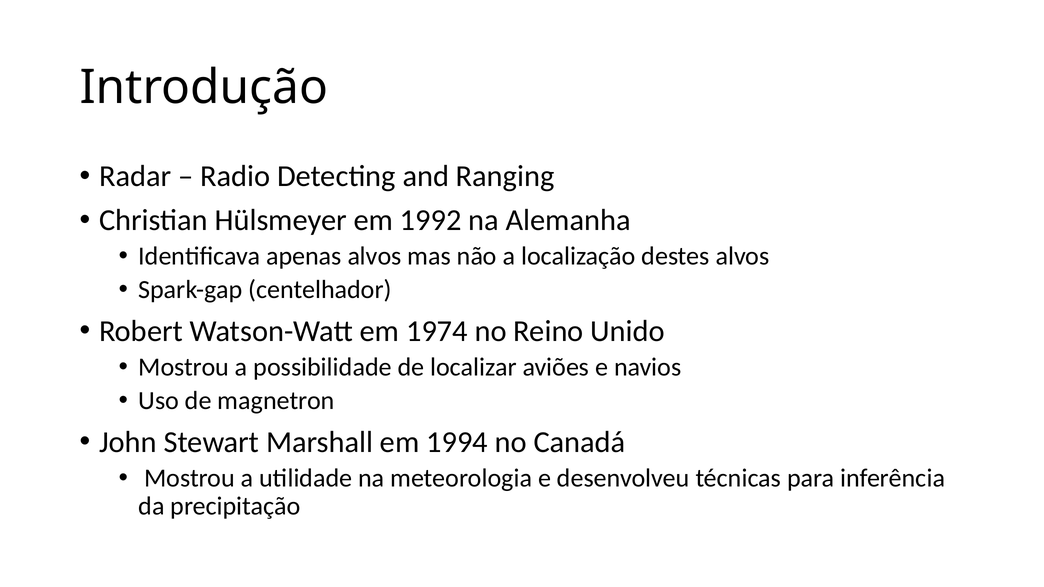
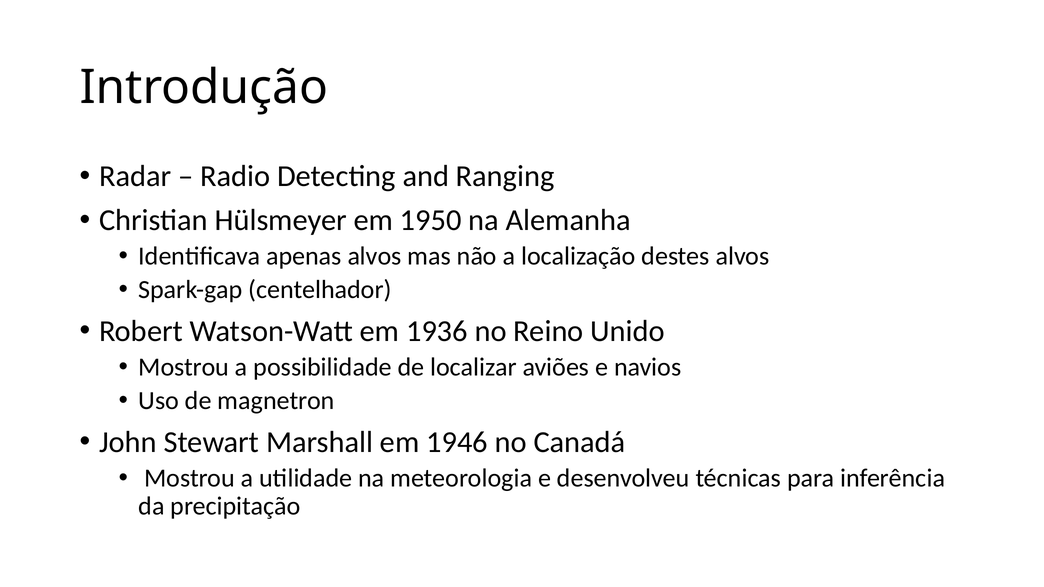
1992: 1992 -> 1950 (431, 220)
1974: 1974 -> 1936 (437, 331)
1994: 1994 -> 1946 (457, 442)
